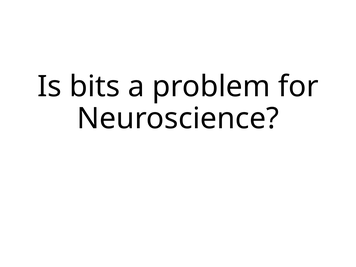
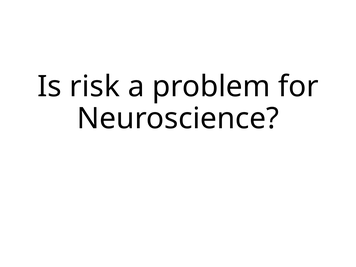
bits: bits -> risk (95, 87)
